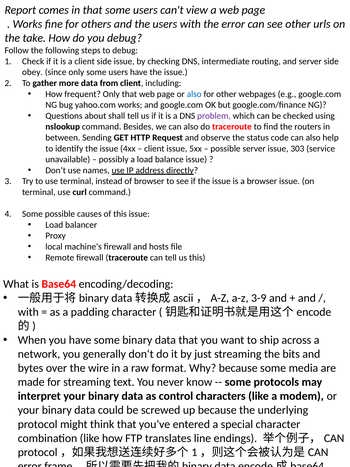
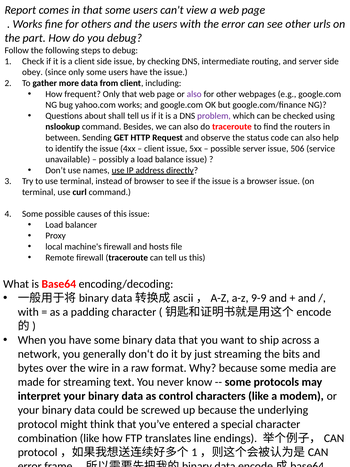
take: take -> part (34, 38)
also colour: blue -> purple (194, 94)
303: 303 -> 506 (297, 148)
3-9: 3-9 -> 9-9 (259, 298)
